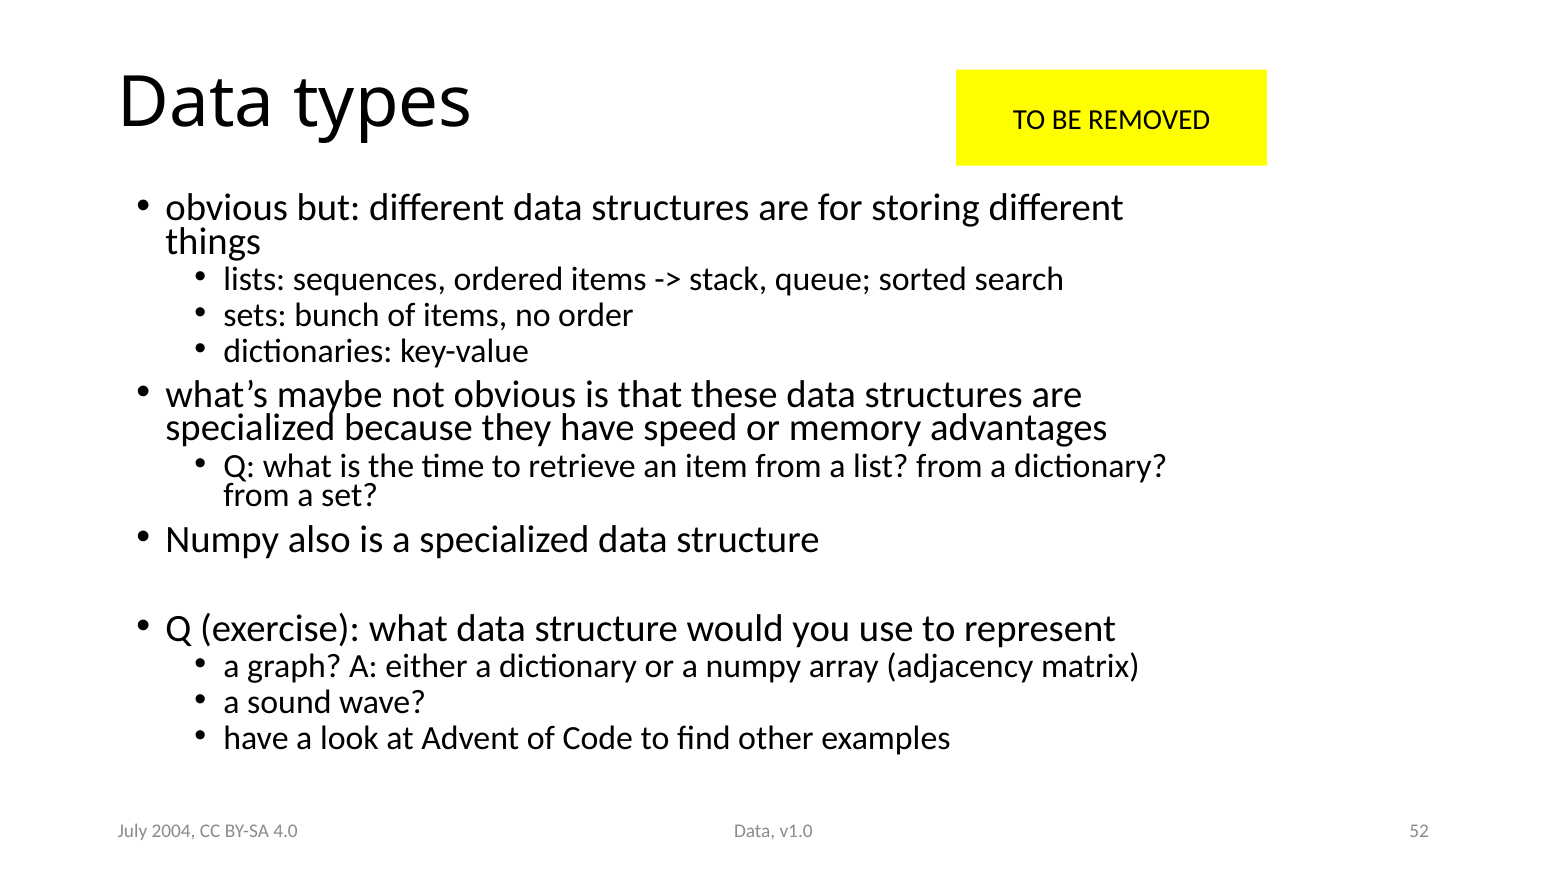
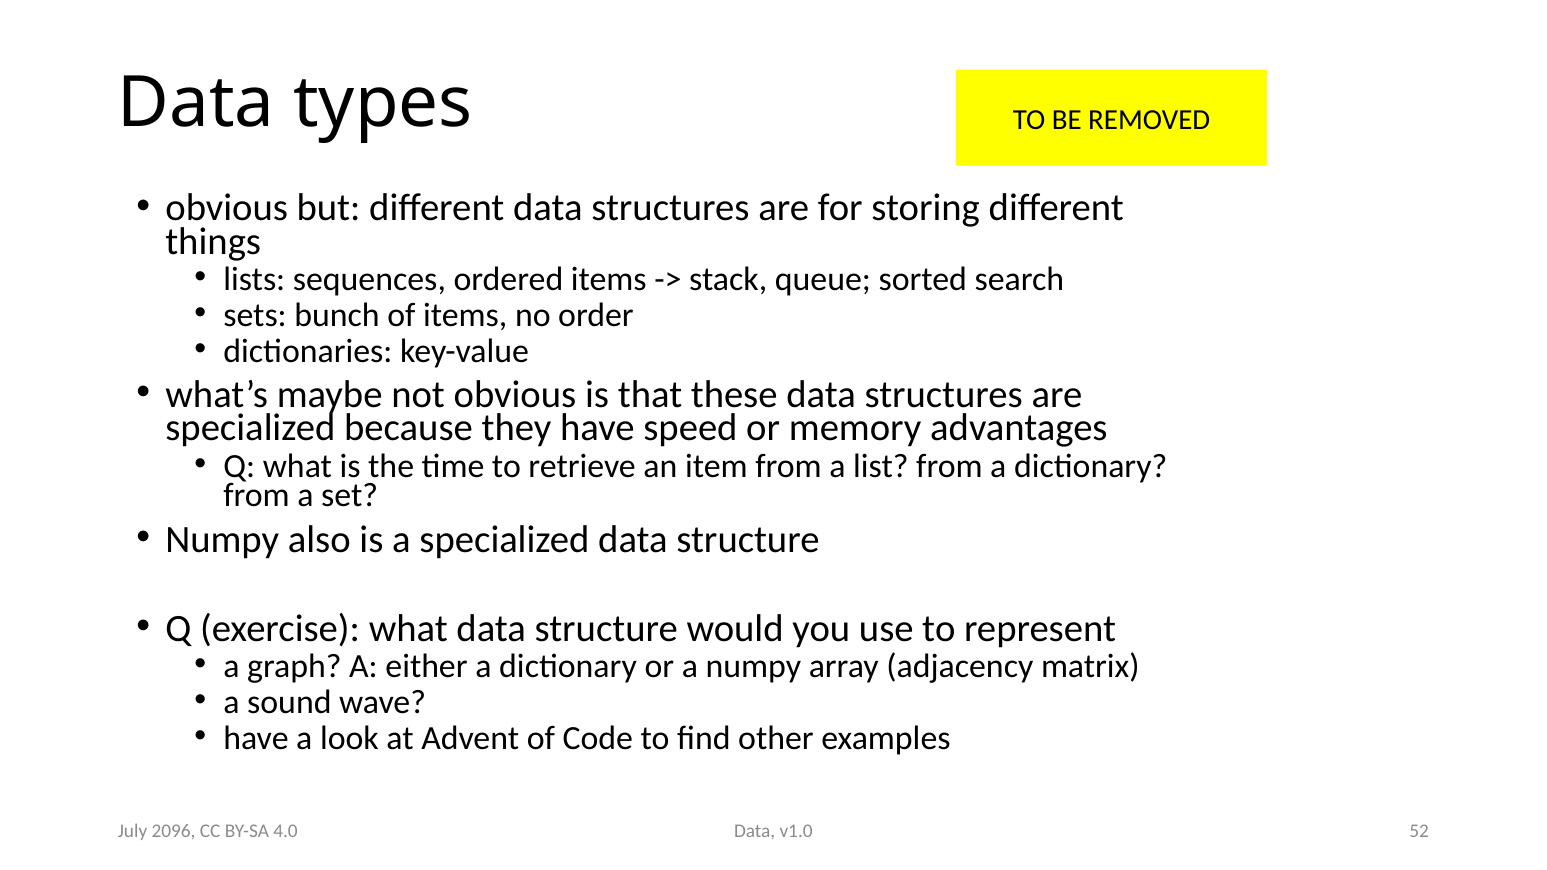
2004: 2004 -> 2096 (174, 831)
